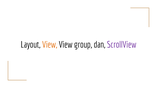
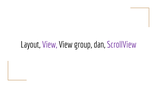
View colour: orange -> purple (50, 45)
